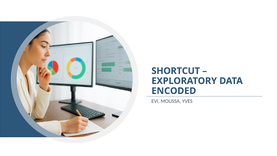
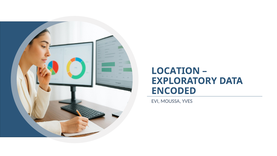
SHORTCUT: SHORTCUT -> LOCATION (176, 71)
